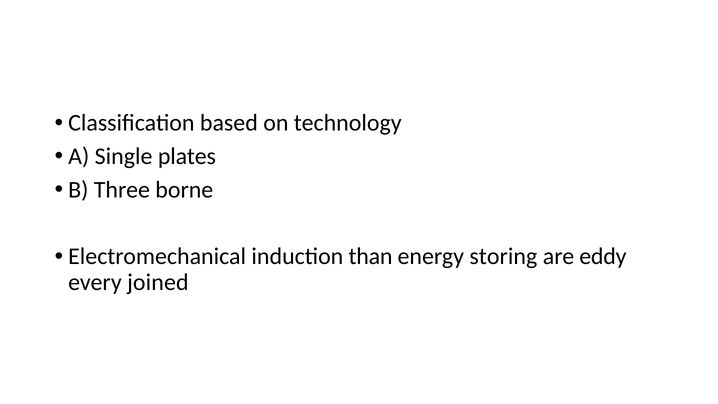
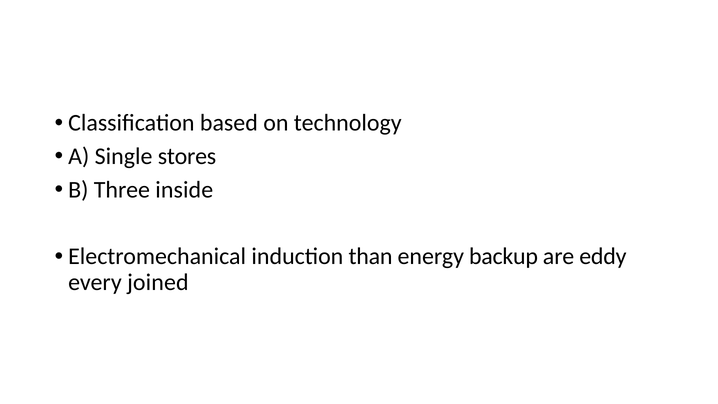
plates: plates -> stores (187, 156)
borne: borne -> inside (184, 190)
storing: storing -> backup (504, 256)
